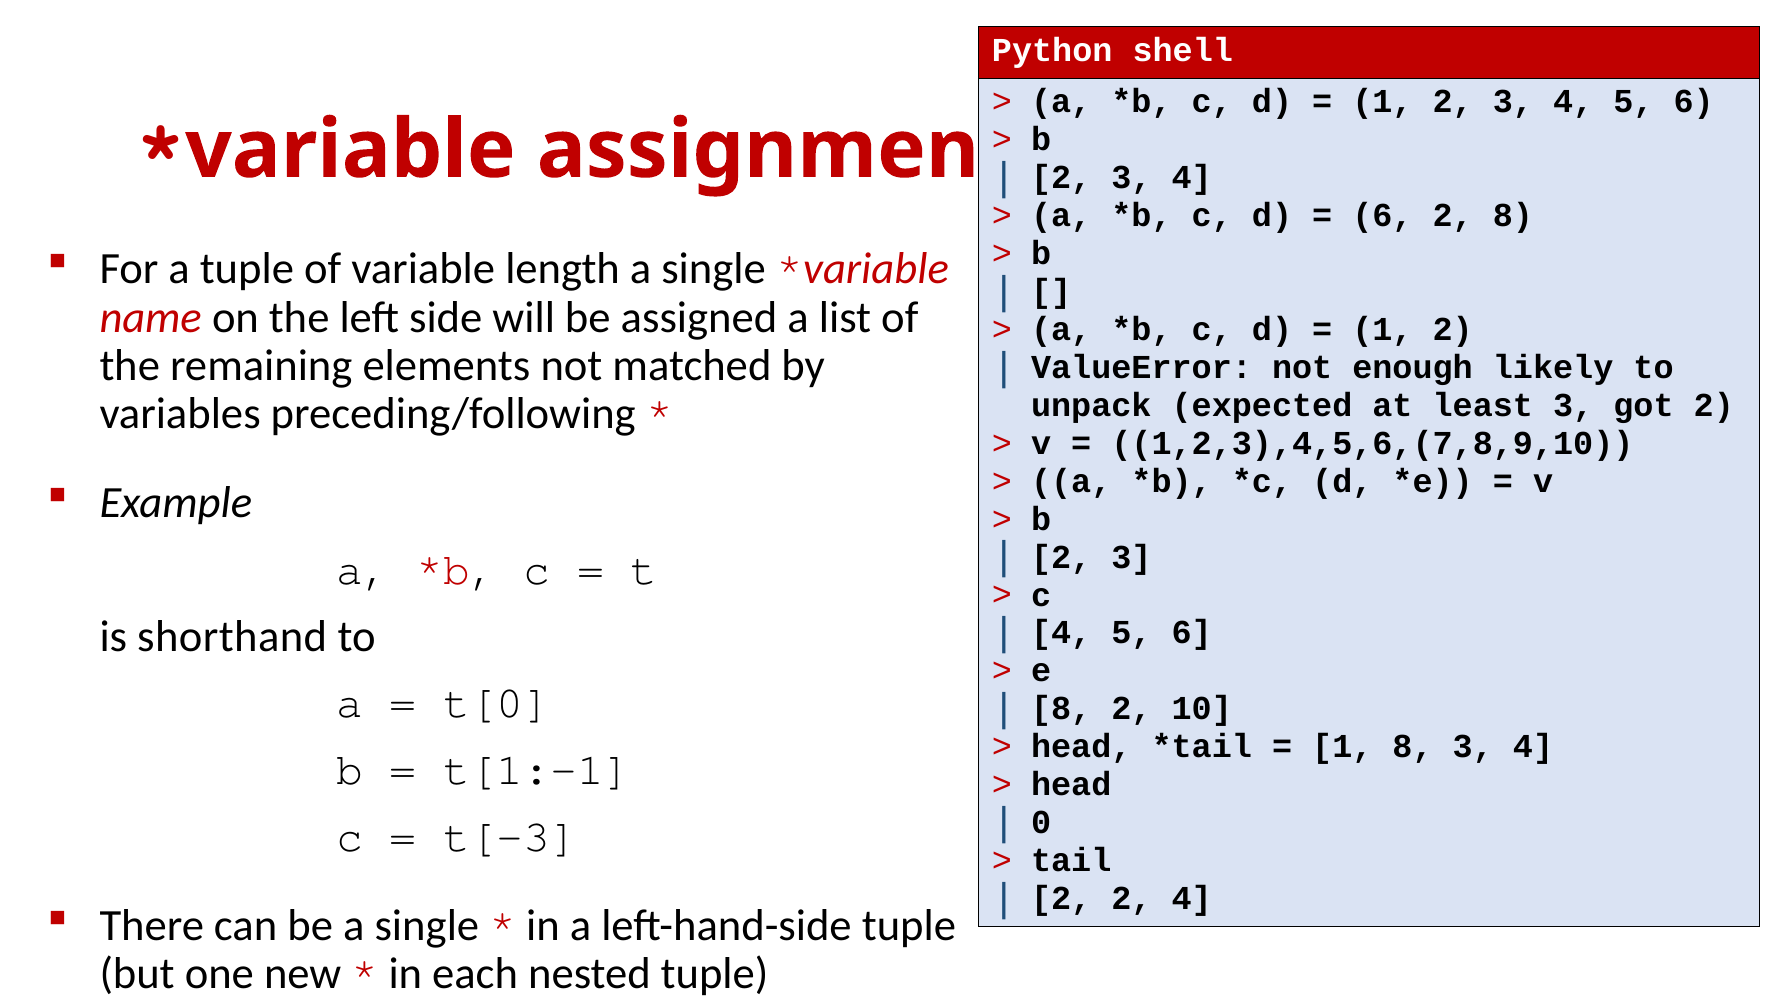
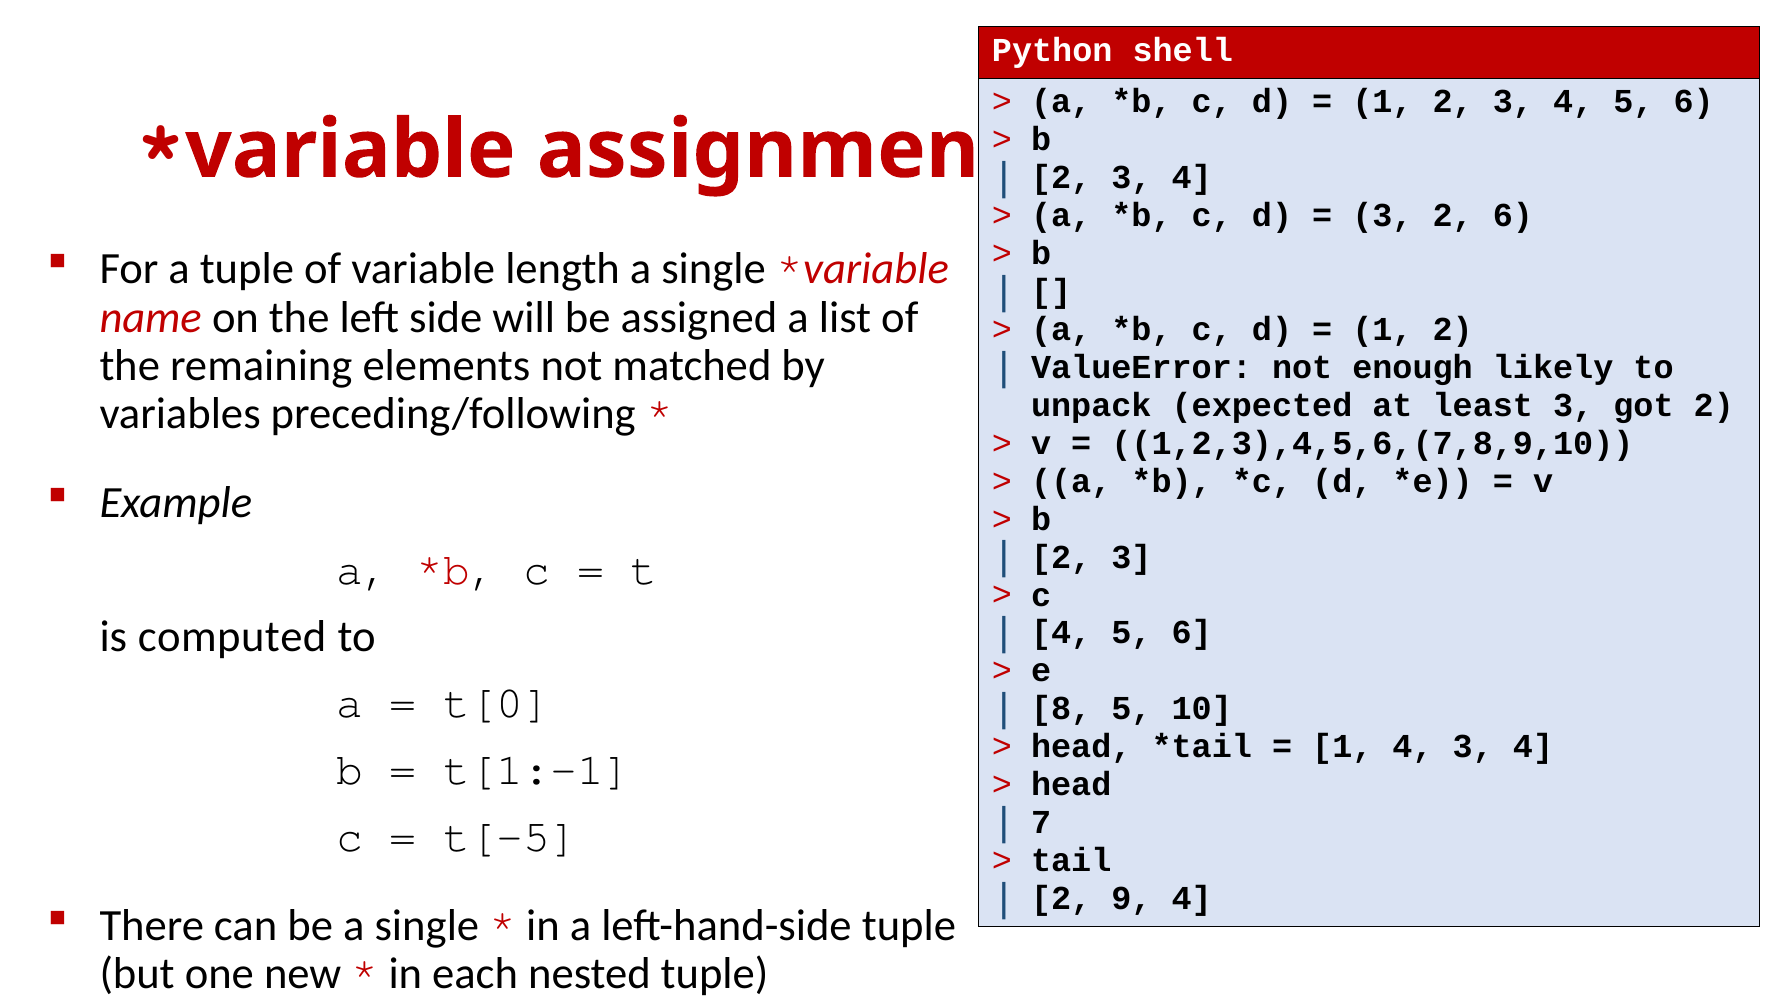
6: 6 -> 3 (1382, 216)
2 8: 8 -> 6 (1513, 216)
shorthand: shorthand -> computed (232, 636)
8 2: 2 -> 5 (1131, 709)
1 8: 8 -> 4 (1413, 747)
0: 0 -> 7 (1041, 823)
t[-3: t[-3 -> t[-5 (510, 837)
2 2: 2 -> 9 (1131, 899)
